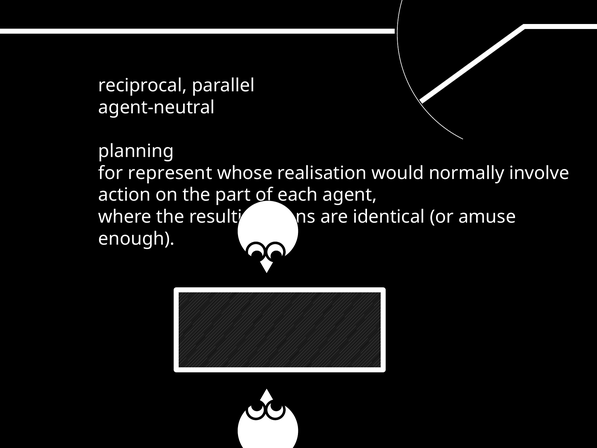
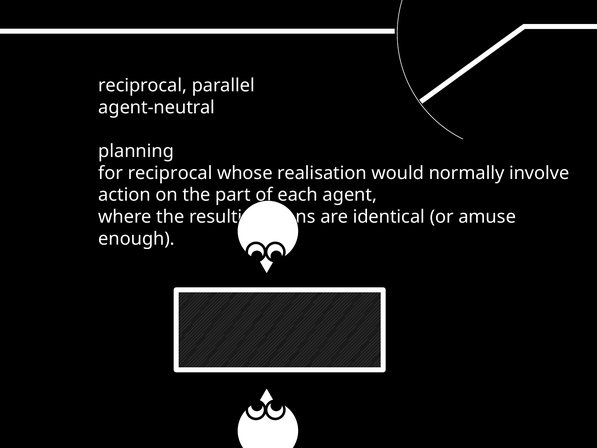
for represent: represent -> reciprocal (170, 173)
